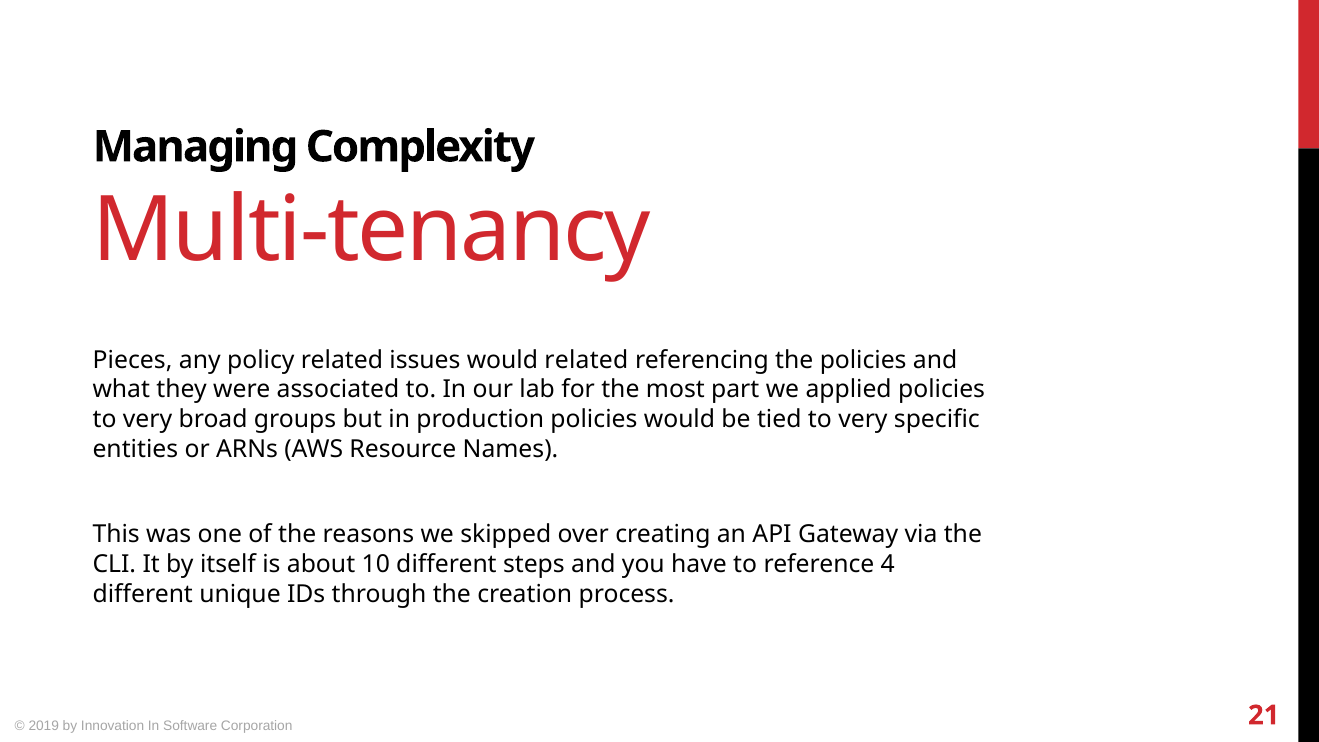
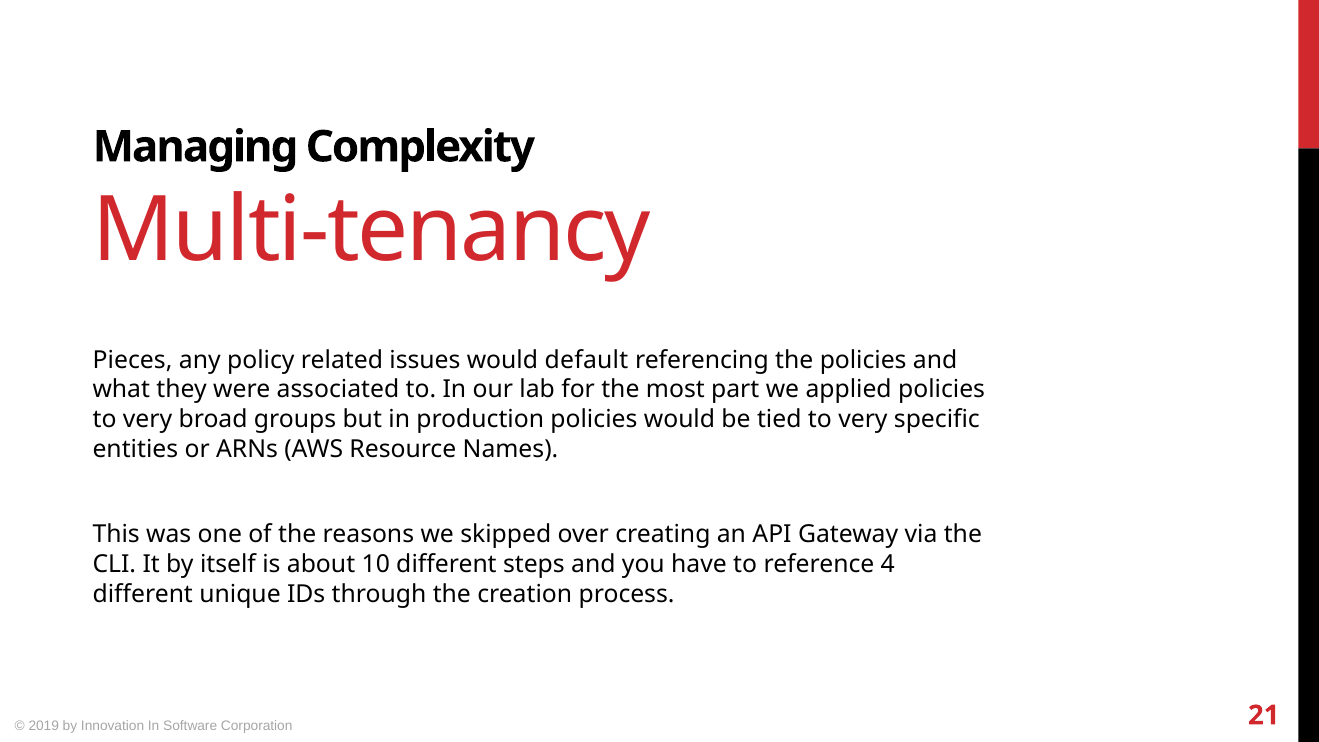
would related: related -> default (586, 360)
